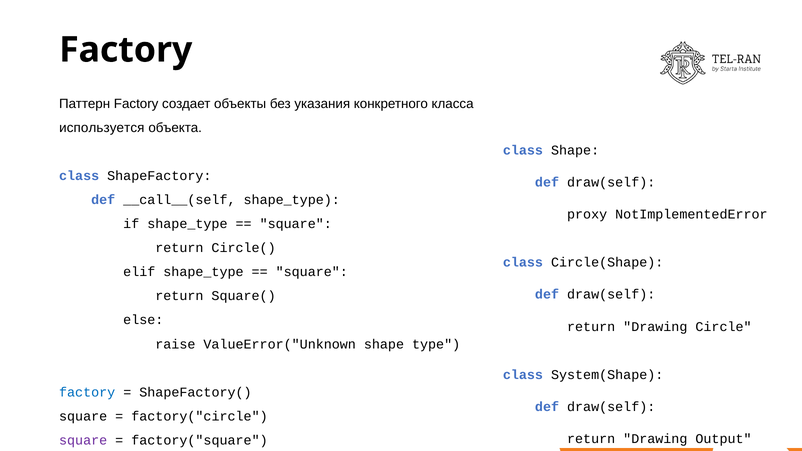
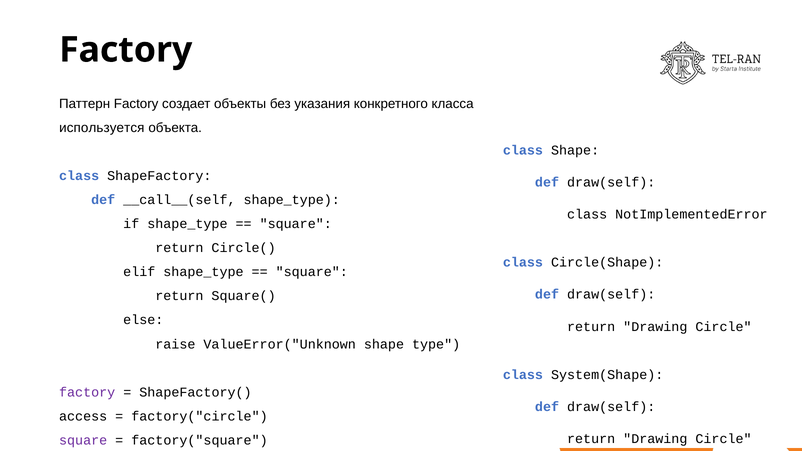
proxy: proxy -> class (587, 214)
factory colour: blue -> purple (87, 392)
square: square -> access (83, 416)
Output: Output -> Circle (724, 439)
